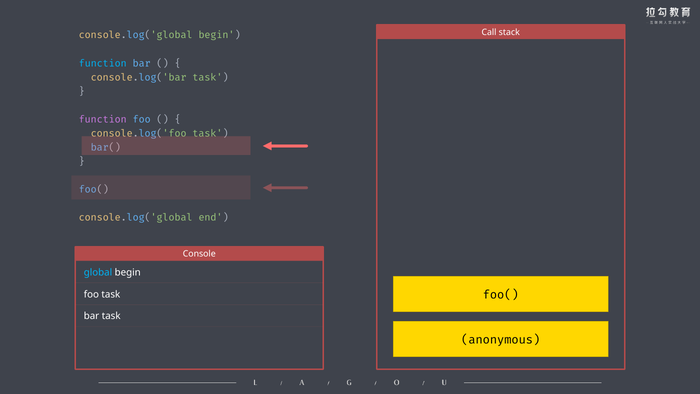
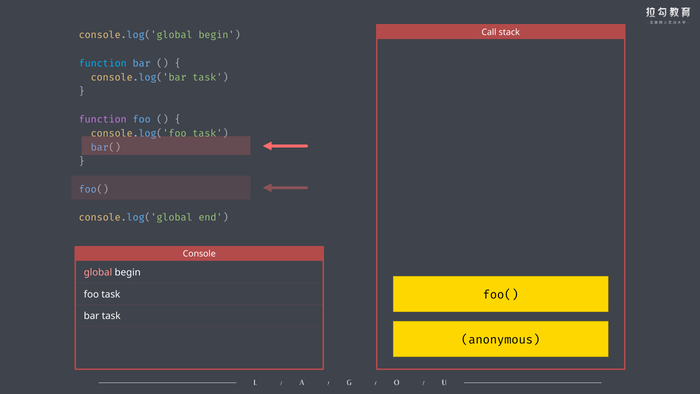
global colour: light blue -> pink (98, 272)
